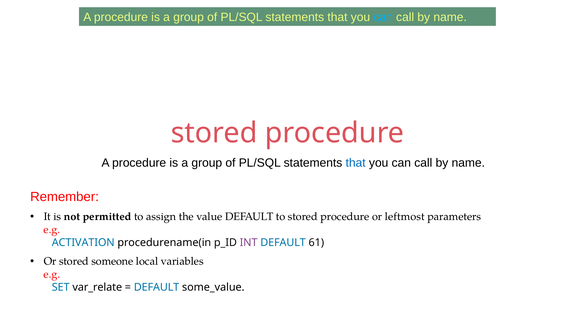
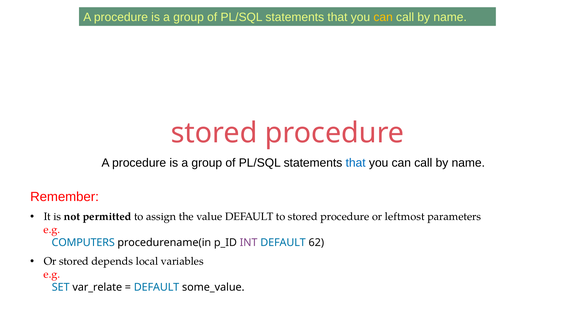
can colour: light blue -> yellow (383, 17)
ACTIVATION: ACTIVATION -> COMPUTERS (83, 242)
61: 61 -> 62 (316, 242)
someone: someone -> depends (112, 261)
